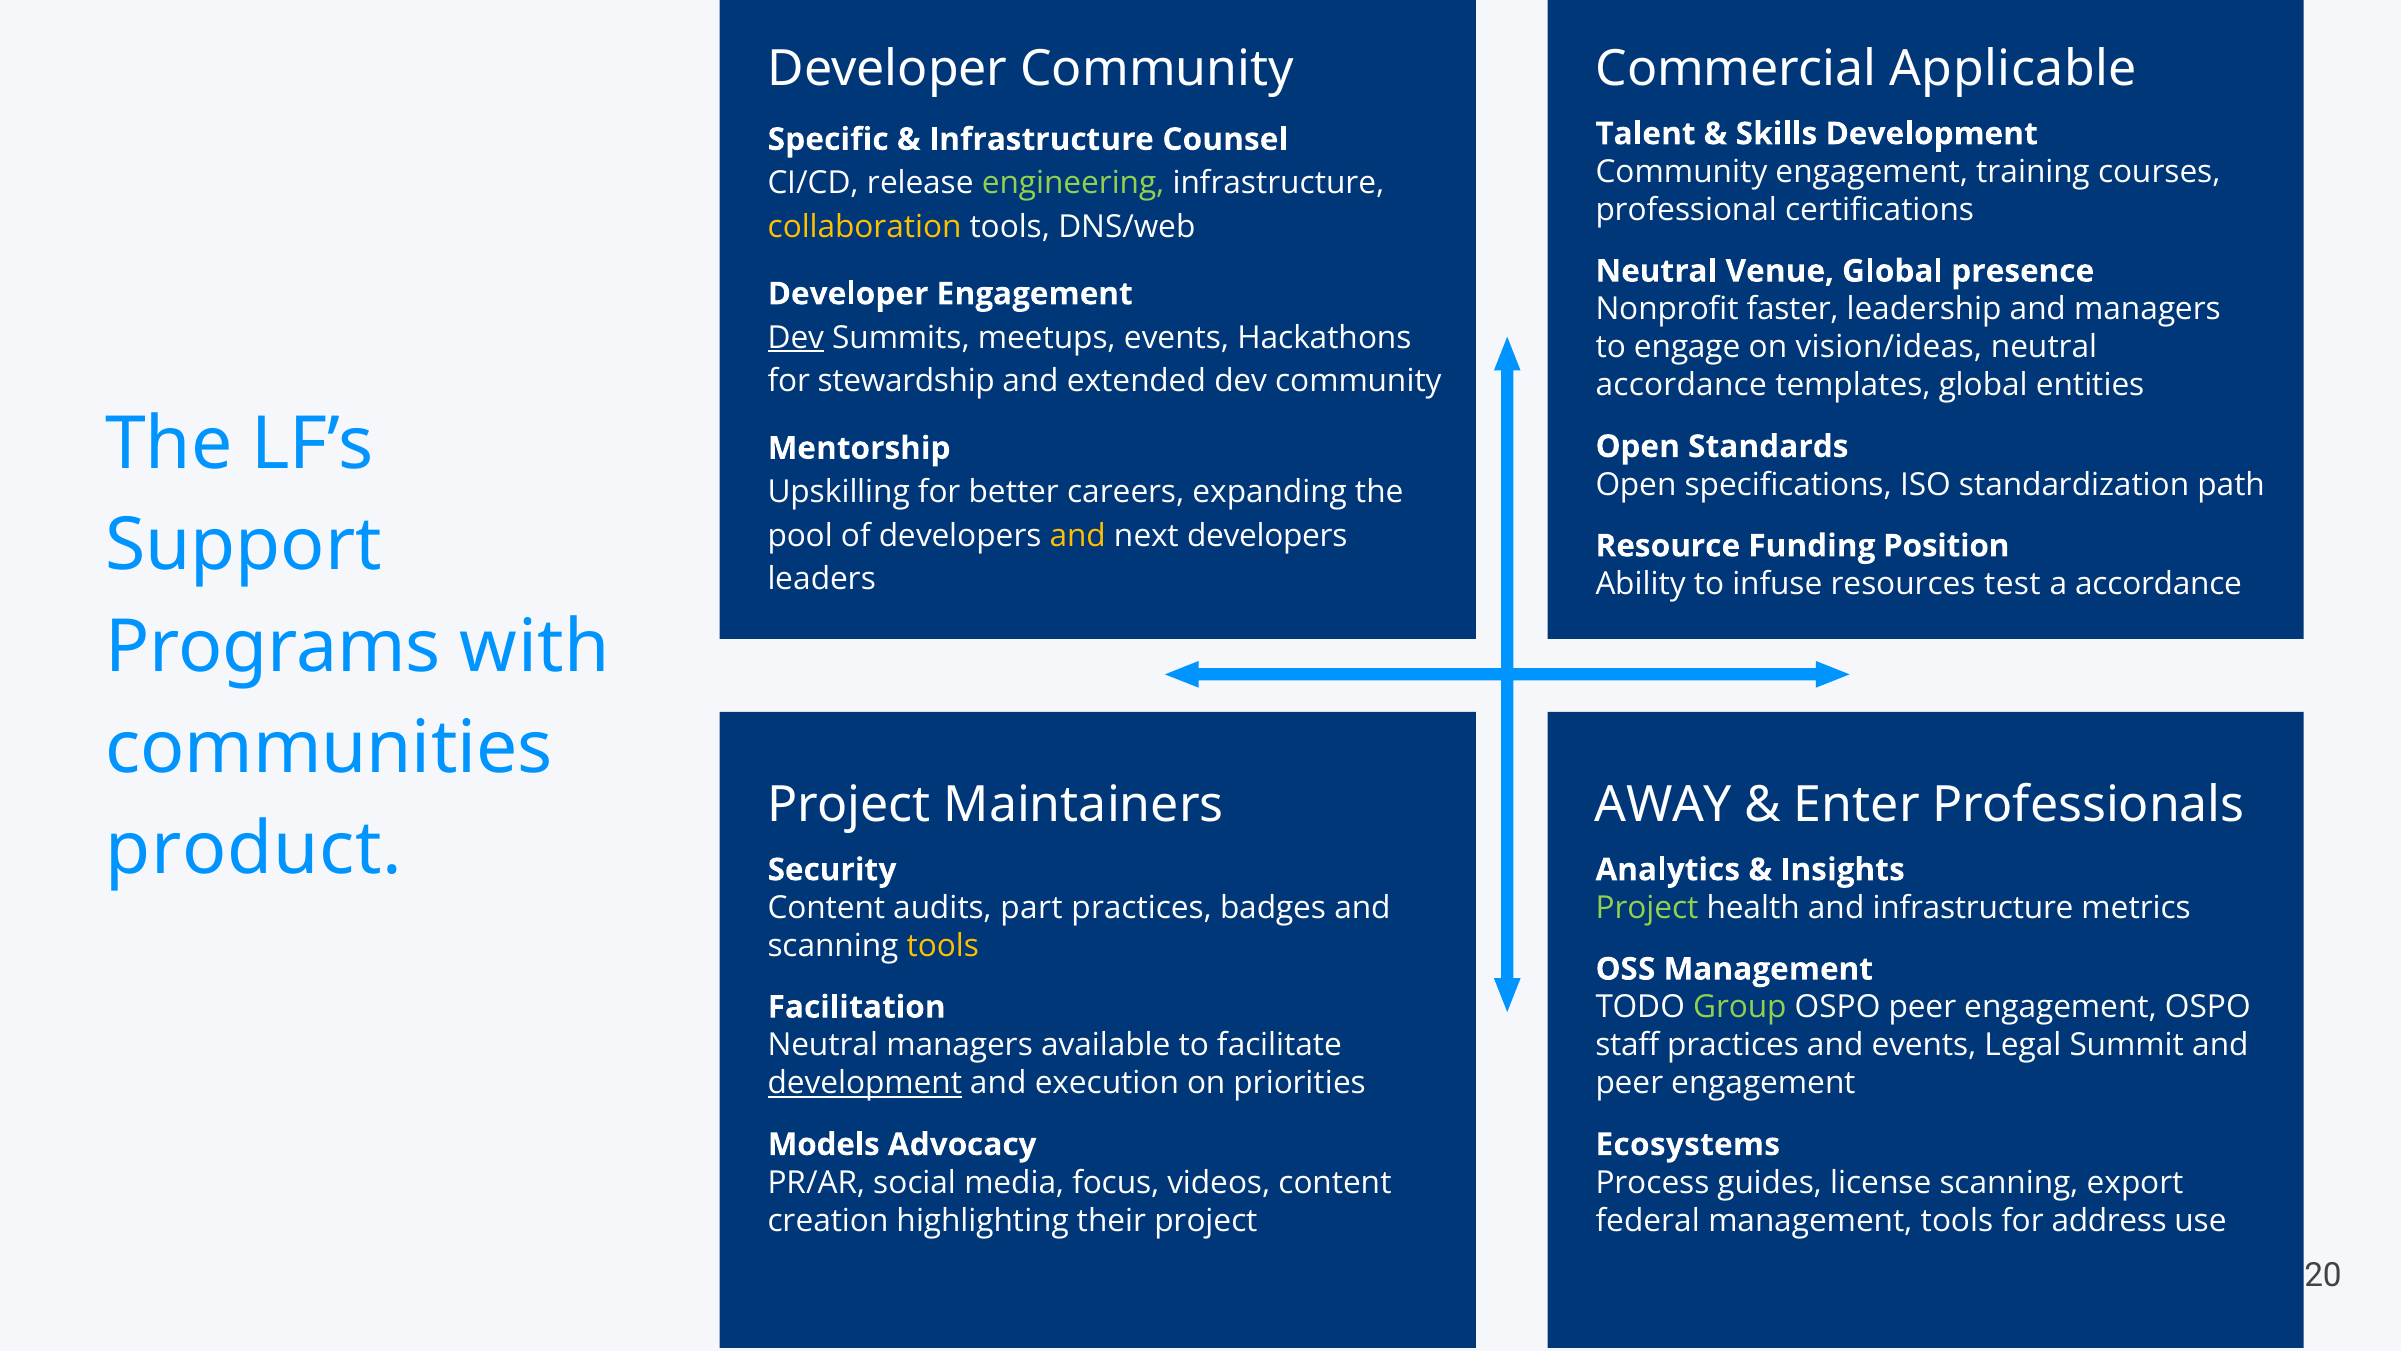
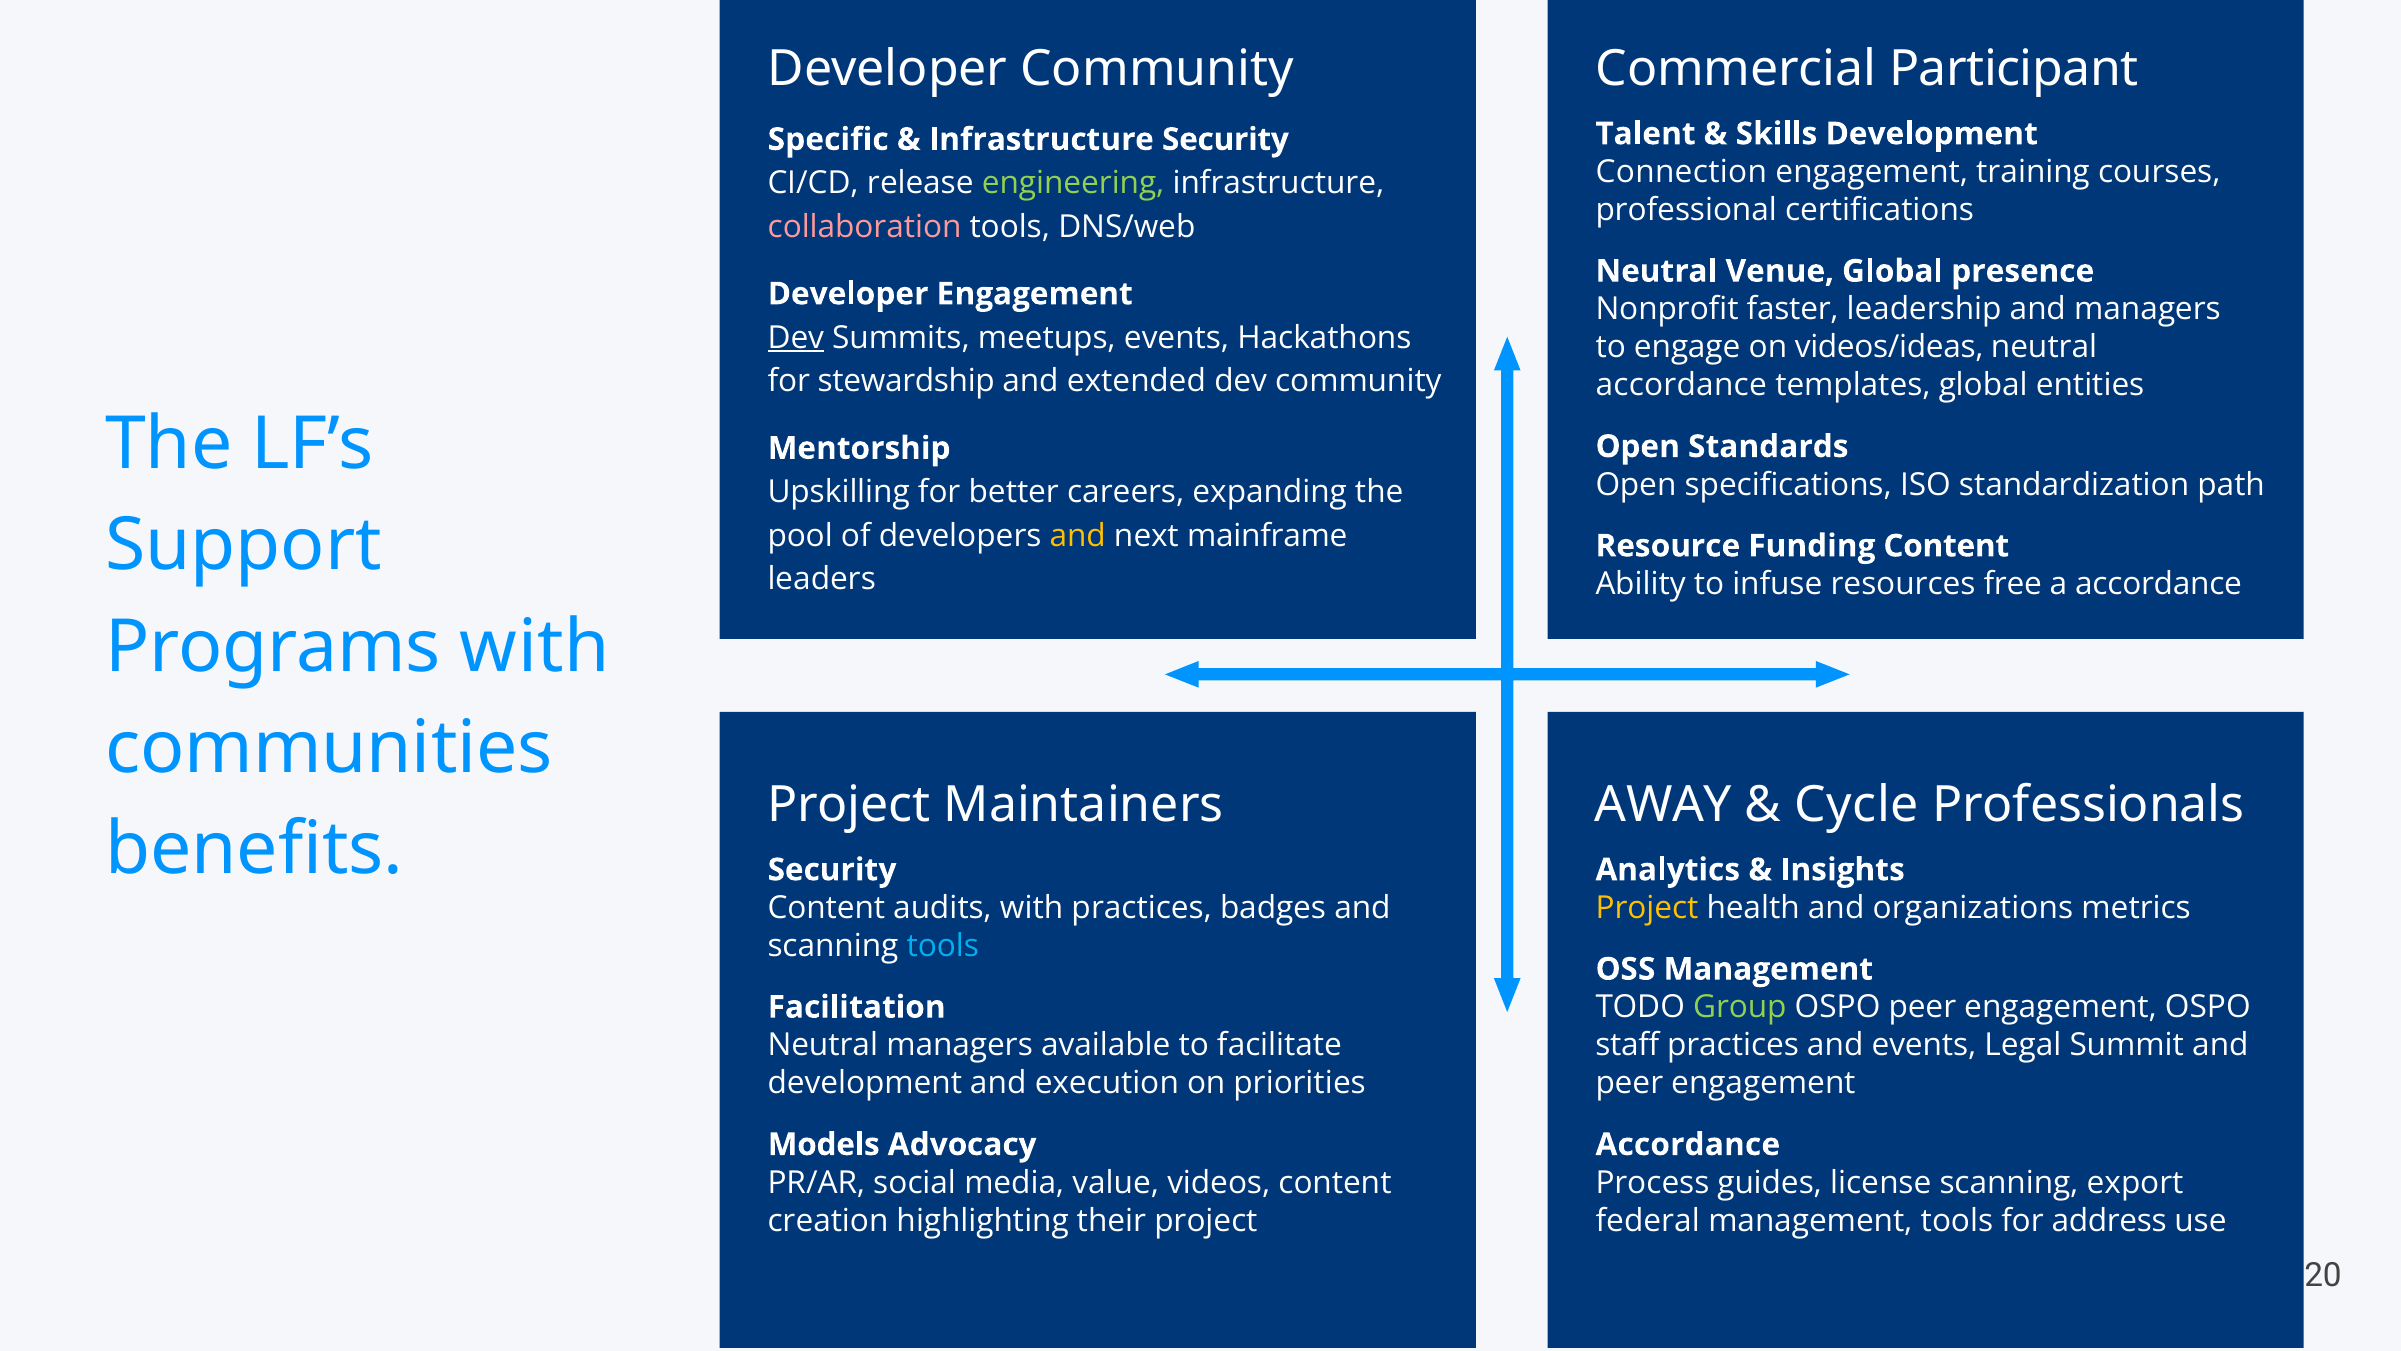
Applicable: Applicable -> Participant (2014, 69)
Infrastructure Counsel: Counsel -> Security (1225, 139)
Community: Community -> Connection (1681, 172)
collaboration colour: yellow -> pink (865, 227)
vision/ideas: vision/ideas -> videos/ideas (1889, 347)
next developers: developers -> mainframe (1267, 536)
Funding Position: Position -> Content (1946, 546)
test: test -> free (2013, 584)
Enter: Enter -> Cycle (1857, 805)
product: product -> benefits (254, 849)
audits part: part -> with (1032, 908)
Project colour: light green -> yellow (1647, 908)
and infrastructure: infrastructure -> organizations (1973, 908)
tools colour: yellow -> light blue (943, 946)
development underline: present -> none (865, 1083)
Ecosystems: Ecosystems -> Accordance (1688, 1144)
focus: focus -> value (1116, 1182)
